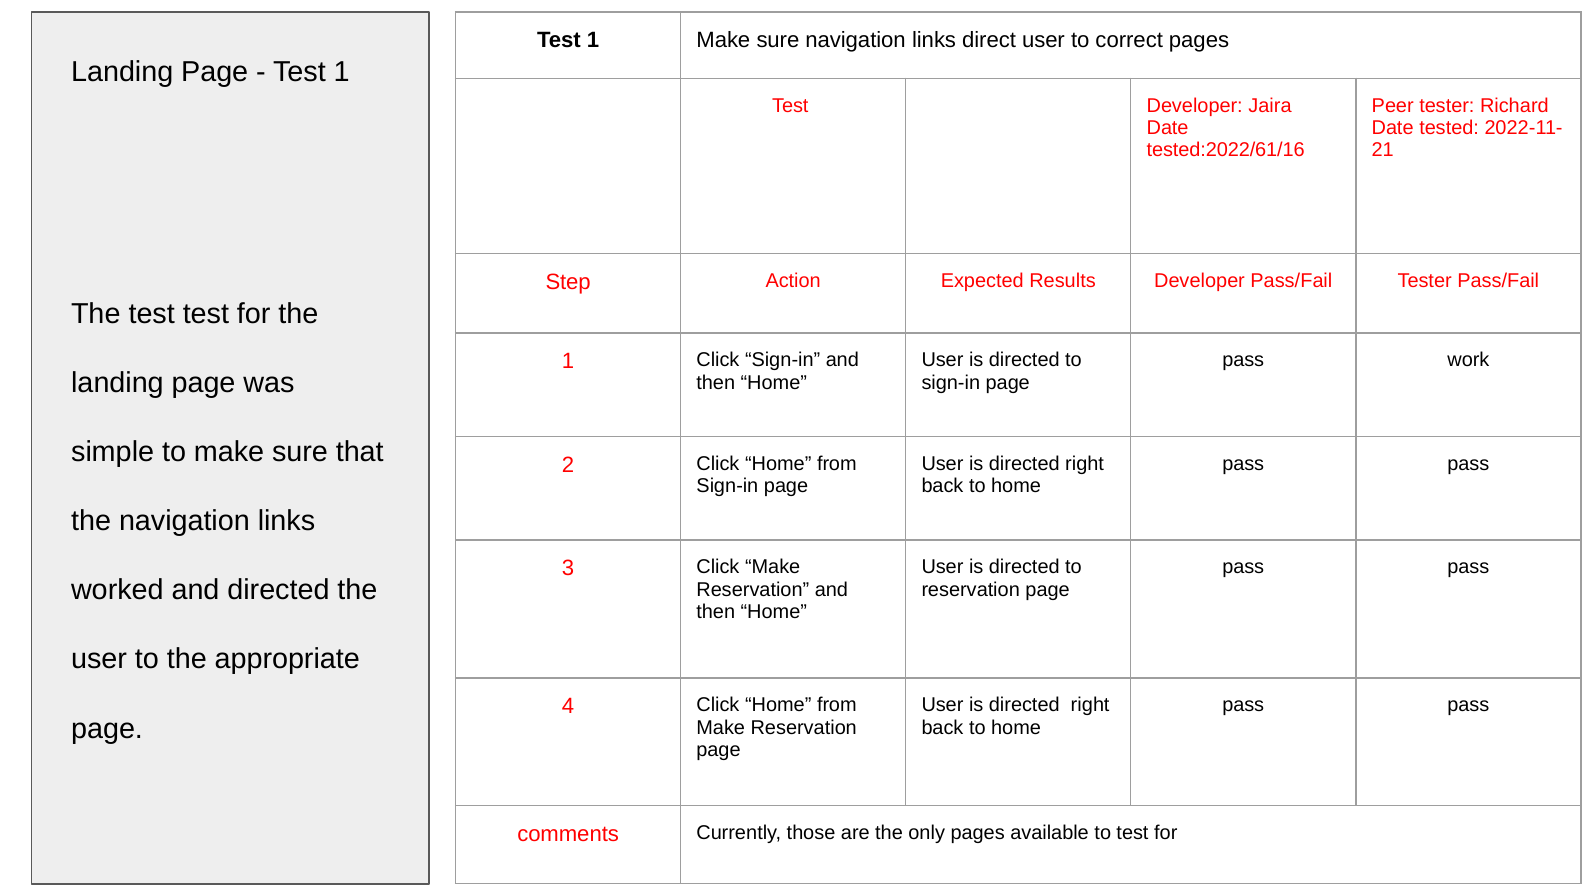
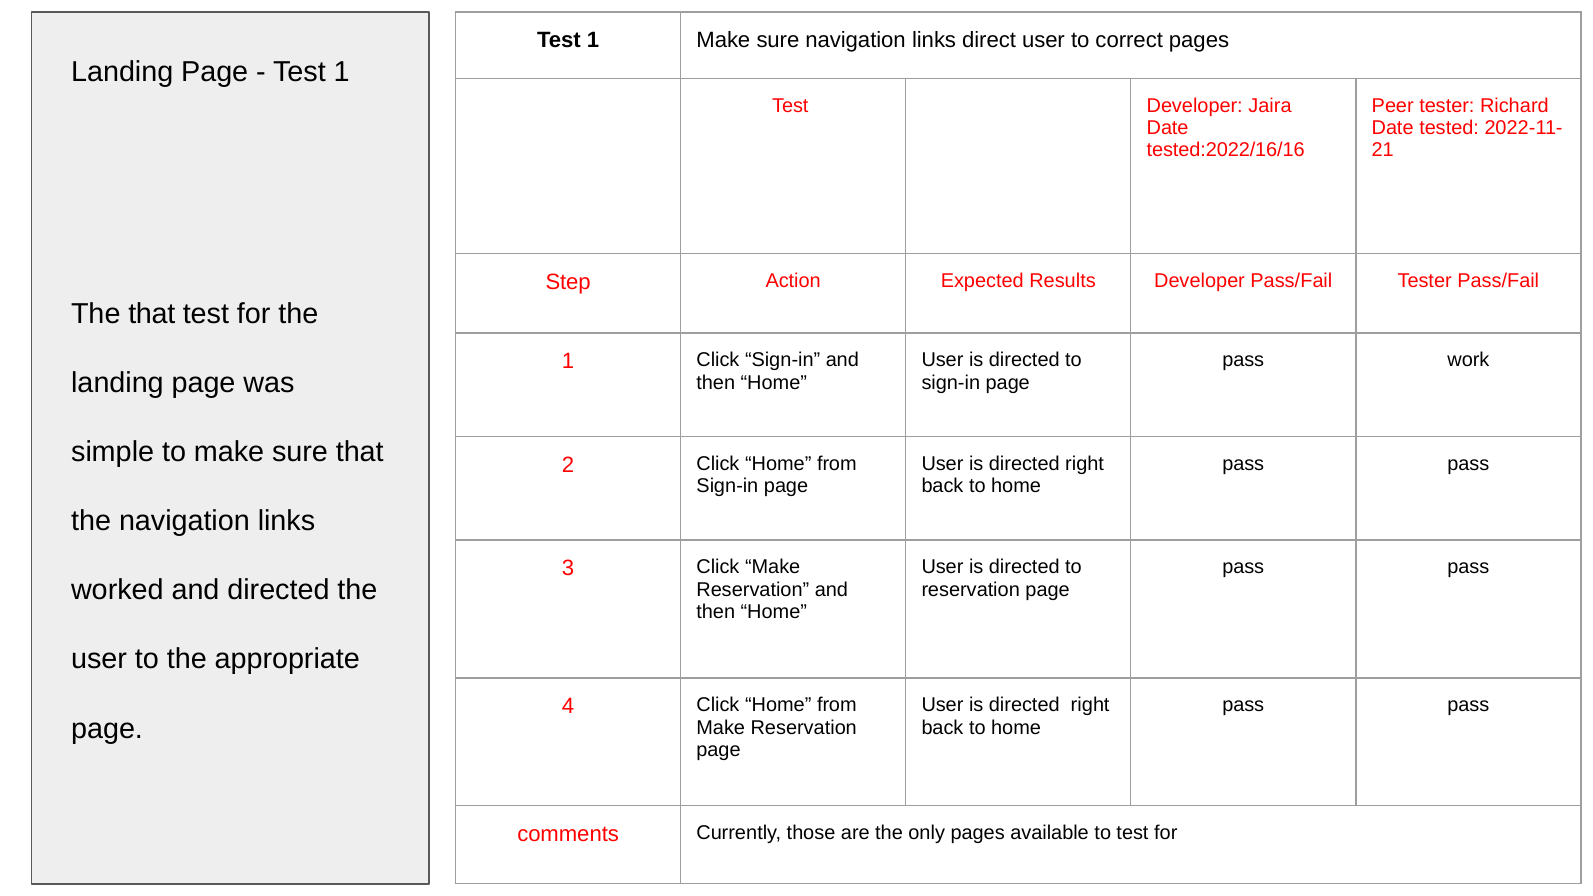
tested:2022/61/16: tested:2022/61/16 -> tested:2022/16/16 (1226, 150)
The test: test -> that (152, 314)
